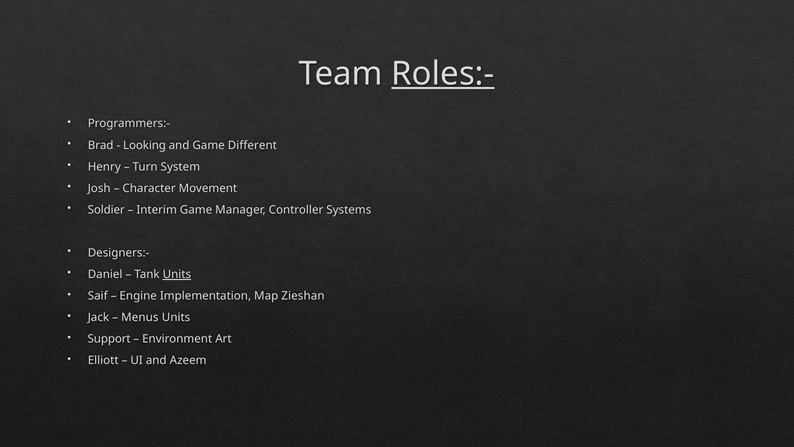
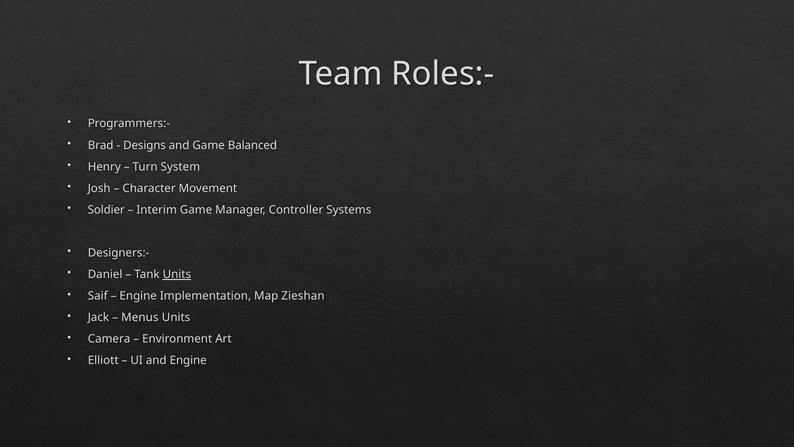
Roles:- underline: present -> none (443, 74)
Looking: Looking -> Designs (145, 145)
Different: Different -> Balanced (252, 145)
Support: Support -> Camera (109, 339)
and Azeem: Azeem -> Engine (188, 360)
